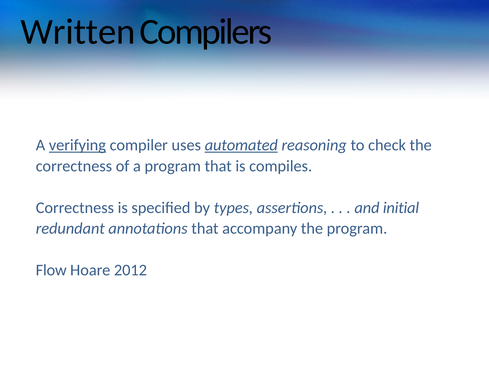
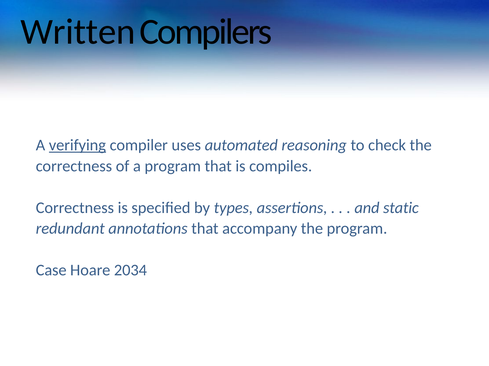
automated underline: present -> none (241, 146)
initial: initial -> static (401, 208)
Flow: Flow -> Case (51, 271)
2012: 2012 -> 2034 (130, 271)
